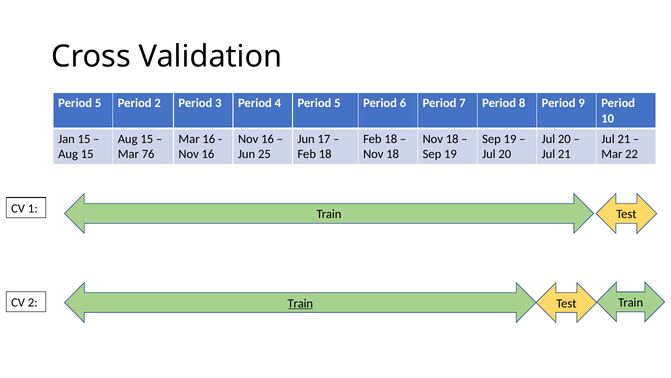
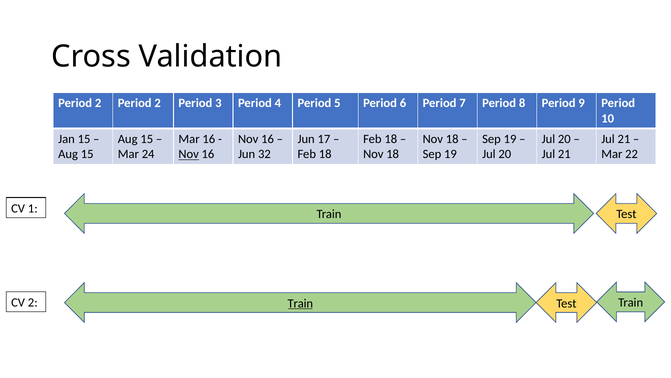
5: 5 -> 2 (98, 103)
76: 76 -> 24 (148, 154)
Nov underline: none -> present (189, 154)
25: 25 -> 32 (264, 154)
